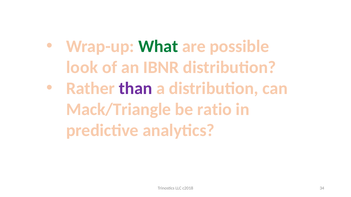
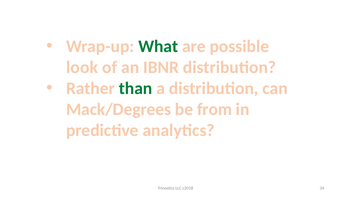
than colour: purple -> green (136, 88)
Mack/Triangle: Mack/Triangle -> Mack/Degrees (119, 110)
ratio: ratio -> from (215, 110)
